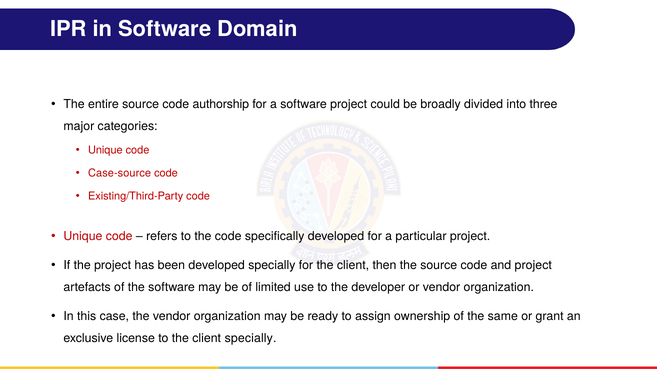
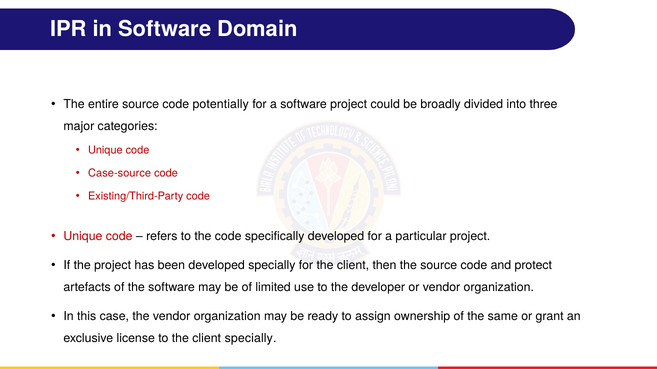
authorship: authorship -> potentially (221, 104)
and project: project -> protect (533, 266)
